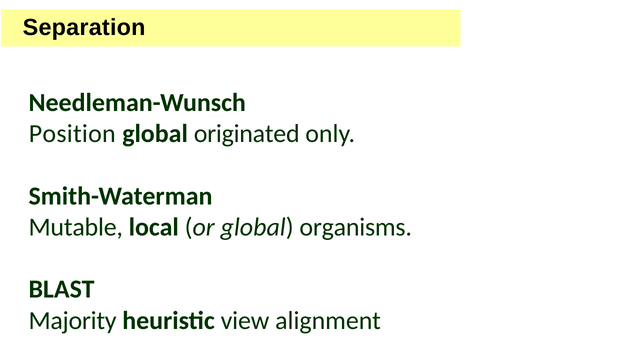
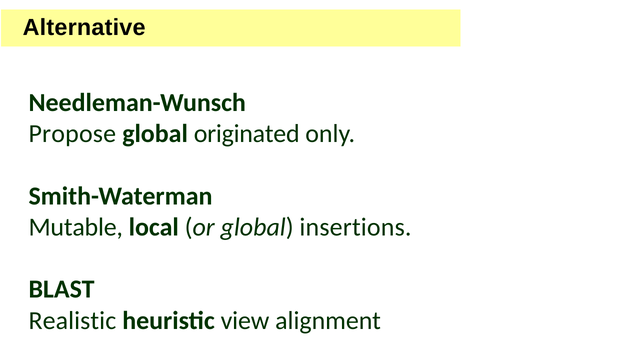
Separation: Separation -> Alternative (84, 27)
Position: Position -> Propose (72, 134)
organisms: organisms -> insertions (355, 227)
Majority: Majority -> Realistic (72, 321)
